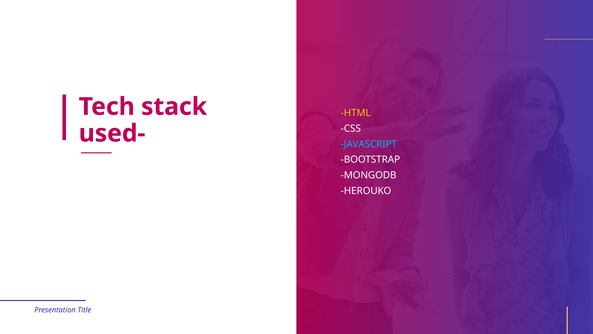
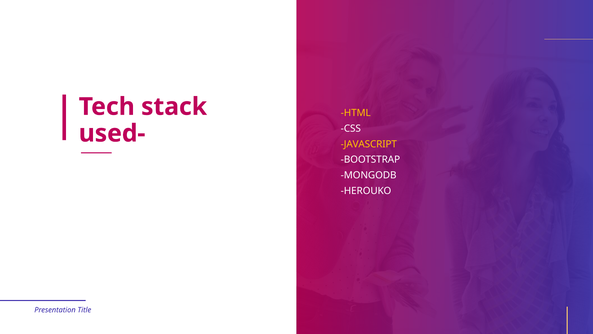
JAVASCRIPT colour: light blue -> yellow (369, 144)
